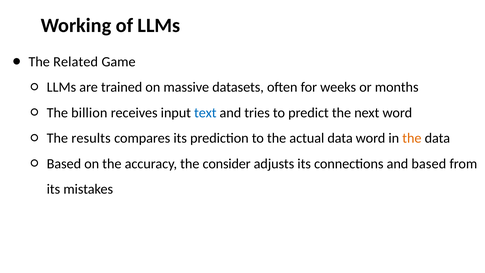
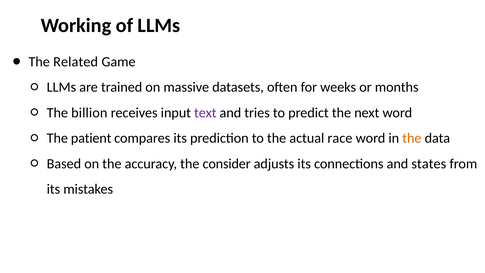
text colour: blue -> purple (205, 113)
results: results -> patient (91, 138)
actual data: data -> race (340, 138)
and based: based -> states (429, 164)
